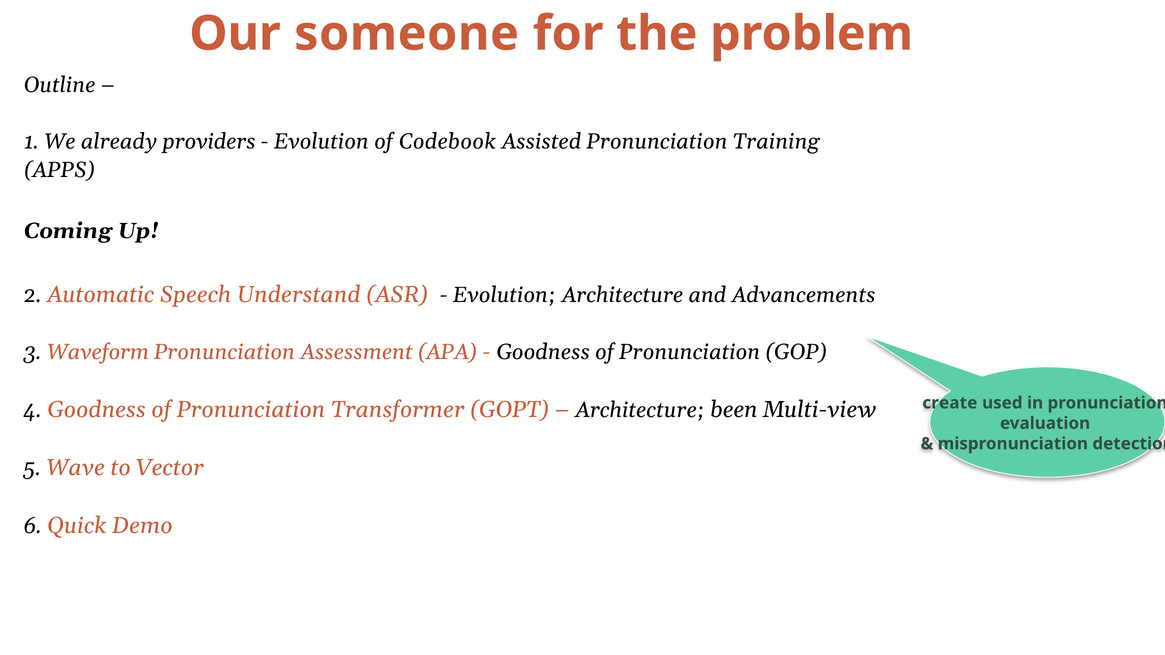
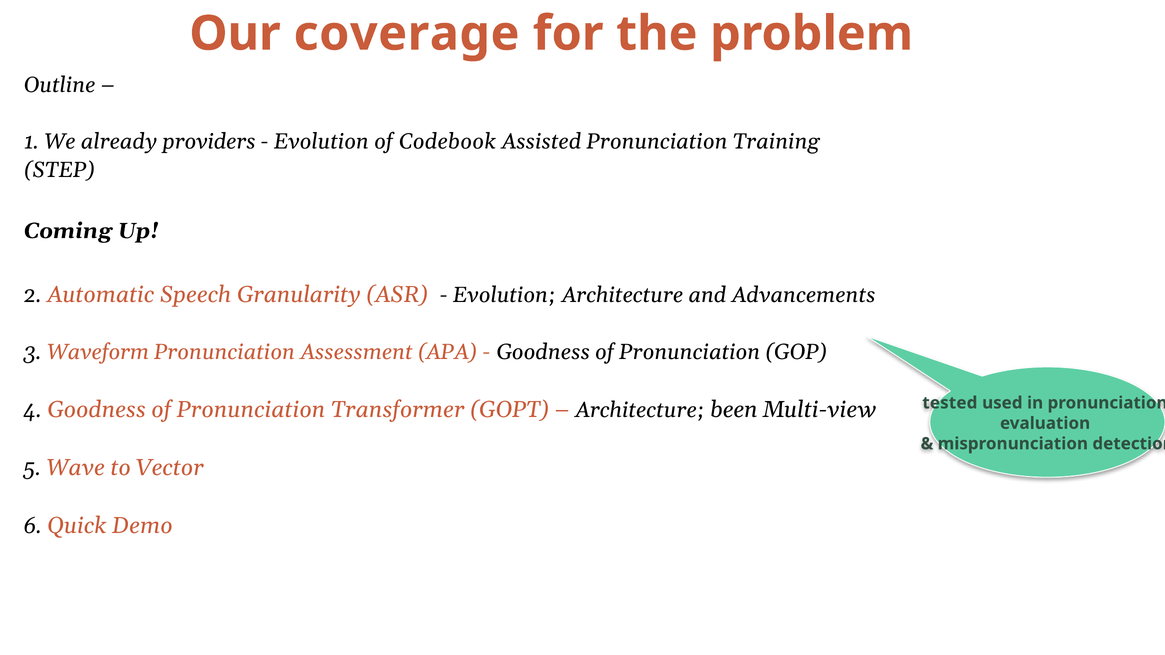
someone: someone -> coverage (407, 34)
APPS: APPS -> STEP (59, 170)
Understand: Understand -> Granularity (299, 295)
create: create -> tested (950, 403)
